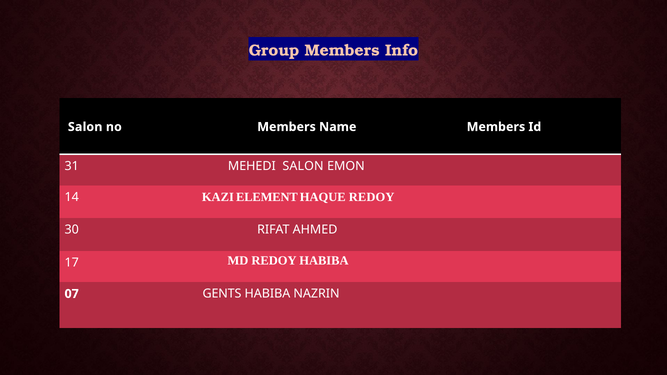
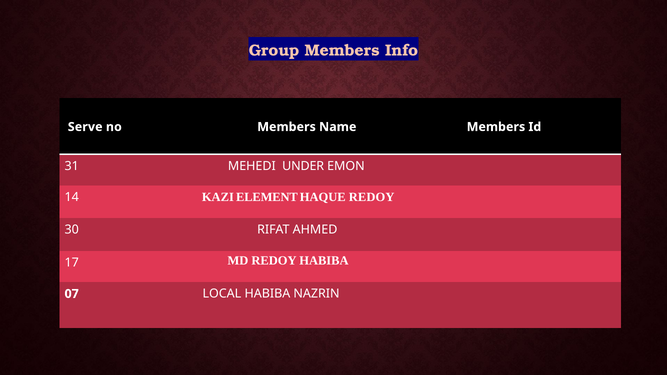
Salon: Salon -> Serve (85, 127)
MEHEDI SALON: SALON -> UNDER (303, 166)
GENTS: GENTS -> LOCAL (222, 294)
